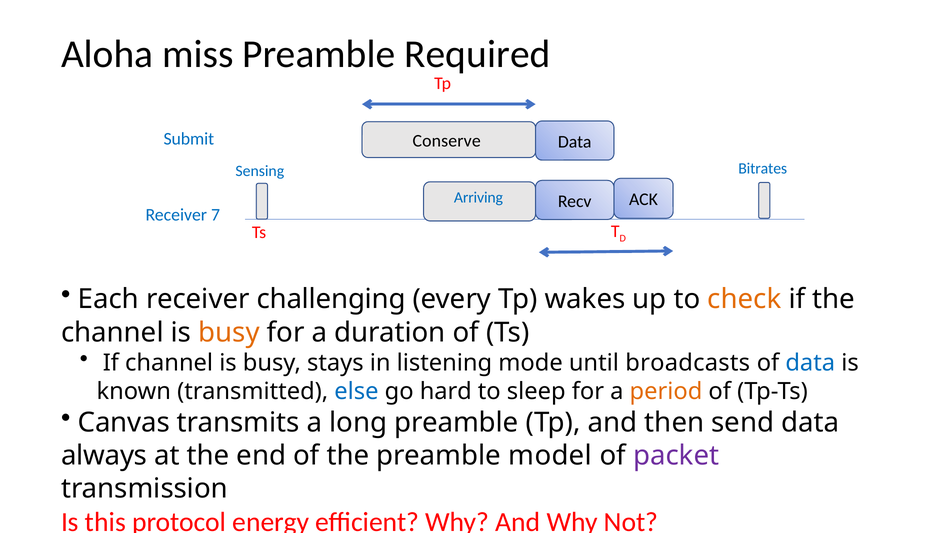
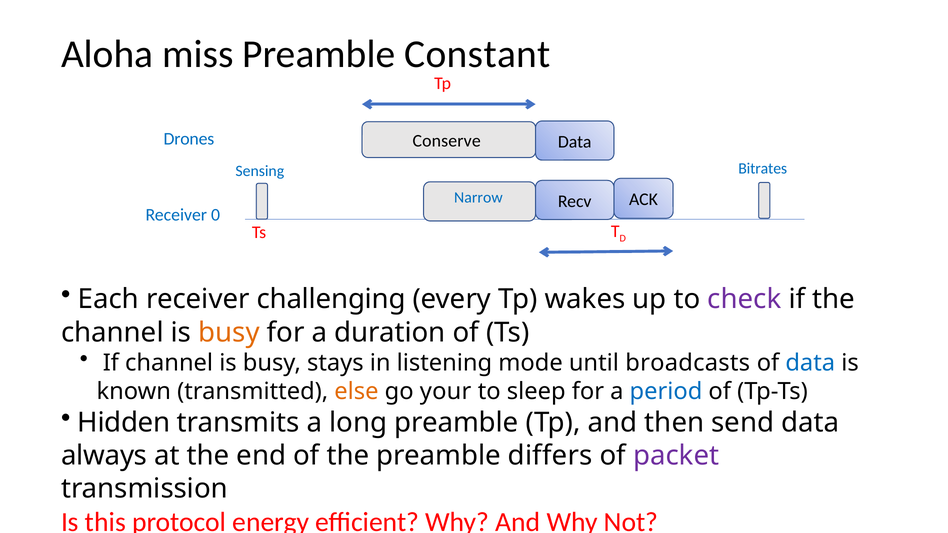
Required: Required -> Constant (477, 54)
Submit: Submit -> Drones (189, 139)
Arriving: Arriving -> Narrow (478, 198)
7: 7 -> 0 (216, 215)
check colour: orange -> purple (744, 299)
else colour: blue -> orange (356, 392)
hard: hard -> your (446, 392)
period colour: orange -> blue (666, 392)
Canvas: Canvas -> Hidden (124, 423)
model: model -> differs (550, 456)
